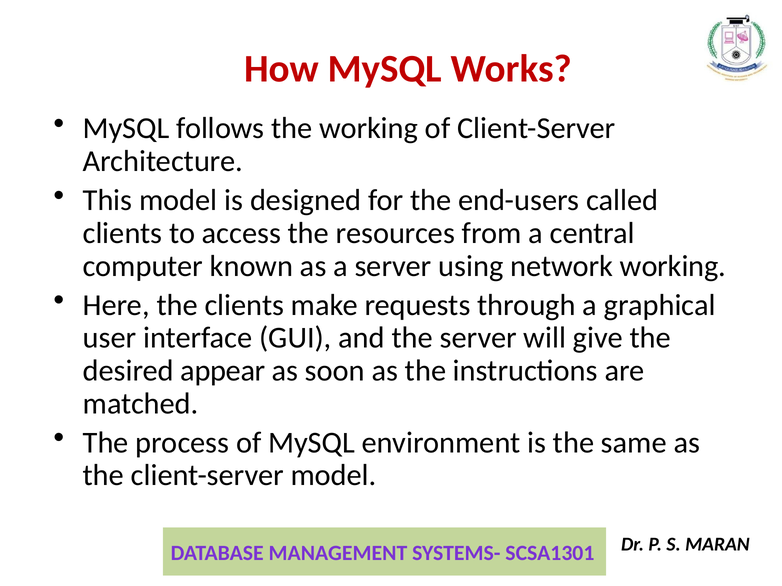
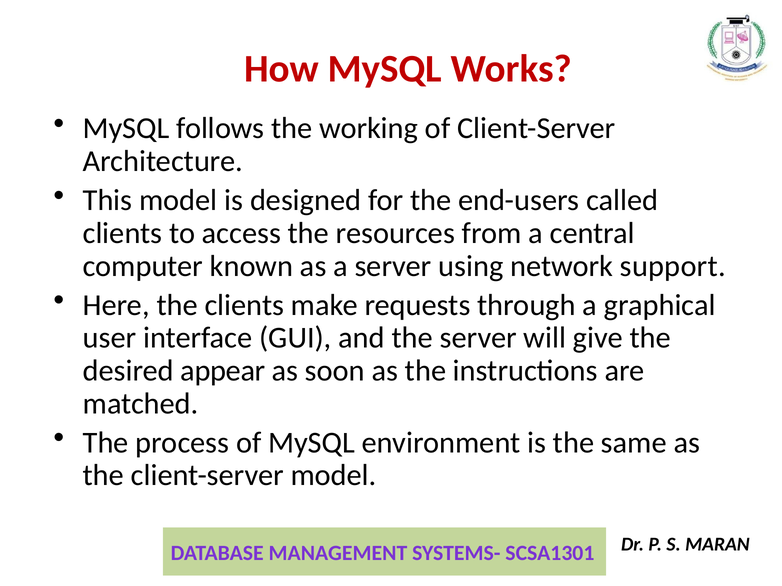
network working: working -> support (673, 266)
